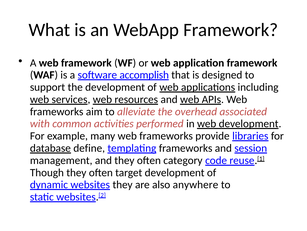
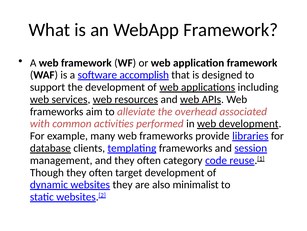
define: define -> clients (89, 148)
anywhere: anywhere -> minimalist (196, 184)
